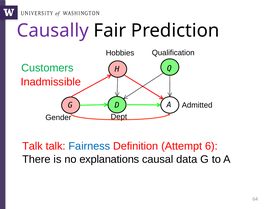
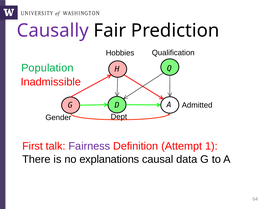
Customers: Customers -> Population (47, 68)
Talk: Talk -> First (33, 146)
Fairness colour: blue -> purple (89, 146)
6: 6 -> 1 (211, 146)
